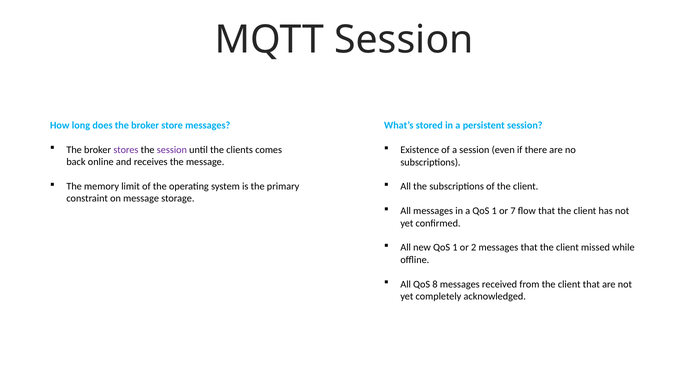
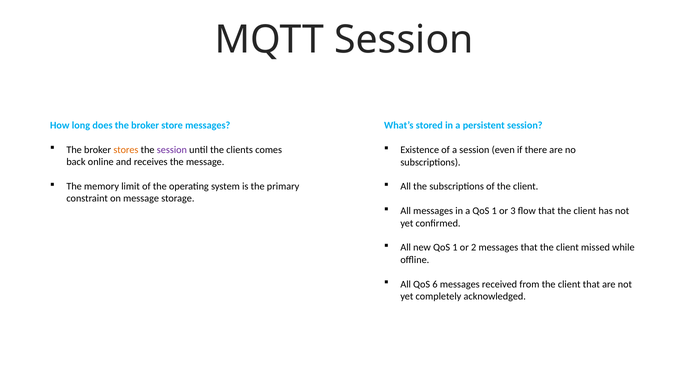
stores colour: purple -> orange (126, 150)
7: 7 -> 3 (513, 211)
8: 8 -> 6 (435, 284)
